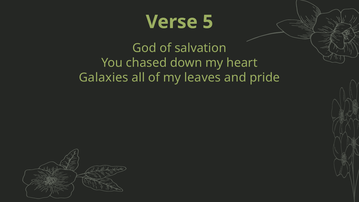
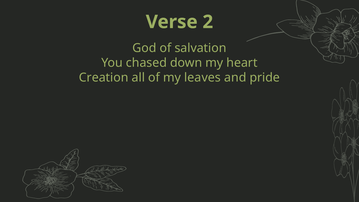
5: 5 -> 2 (208, 22)
Galaxies: Galaxies -> Creation (104, 78)
